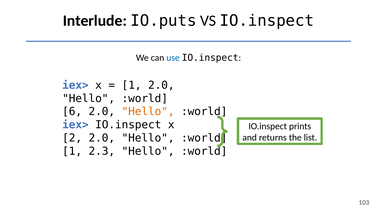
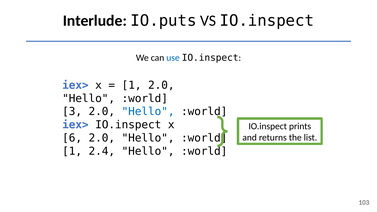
6: 6 -> 3 (72, 112)
Hello colour: orange -> blue (148, 112)
2: 2 -> 6 (72, 138)
2.3: 2.3 -> 2.4 (102, 151)
